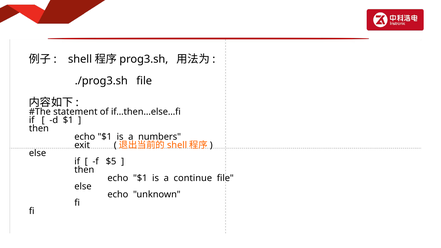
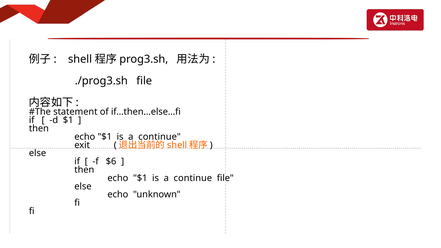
numbers: numbers -> continue (160, 137)
$5: $5 -> $6 (111, 162)
